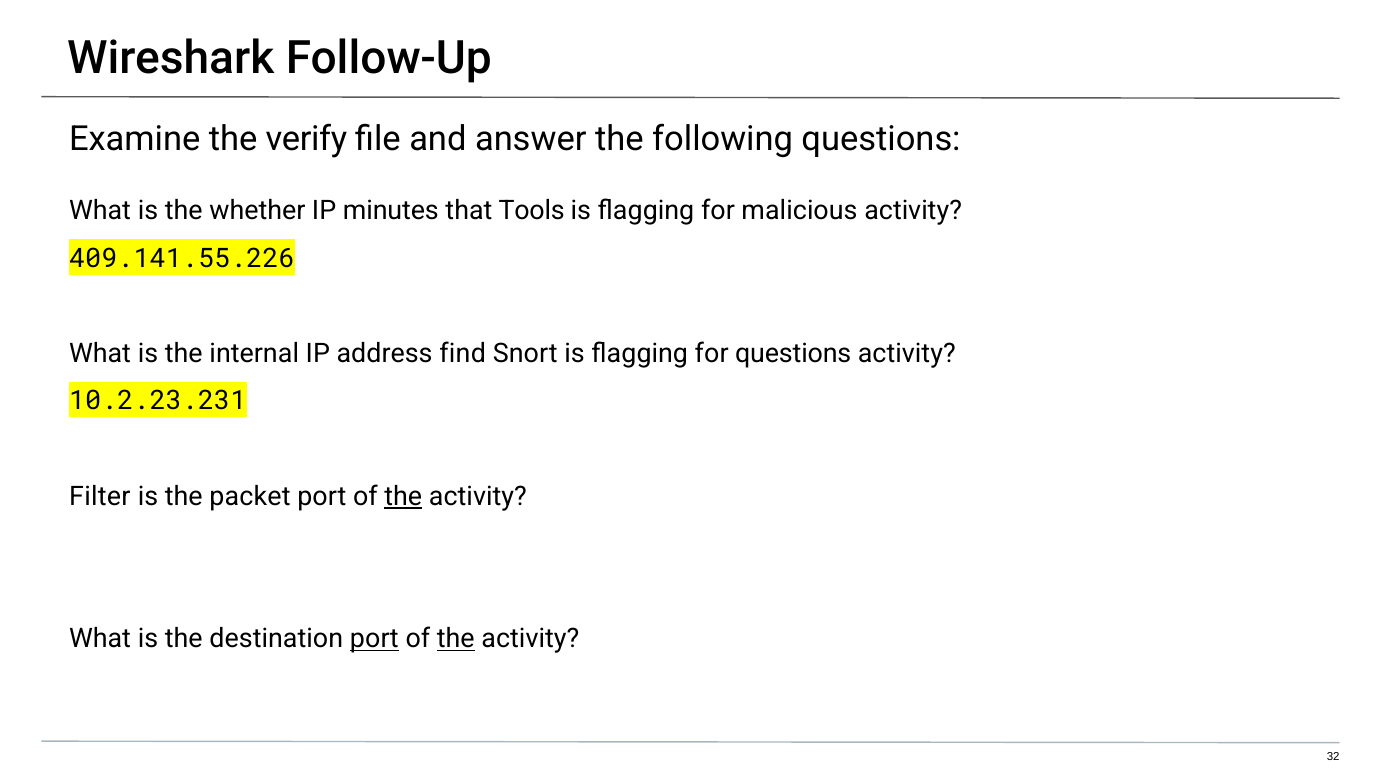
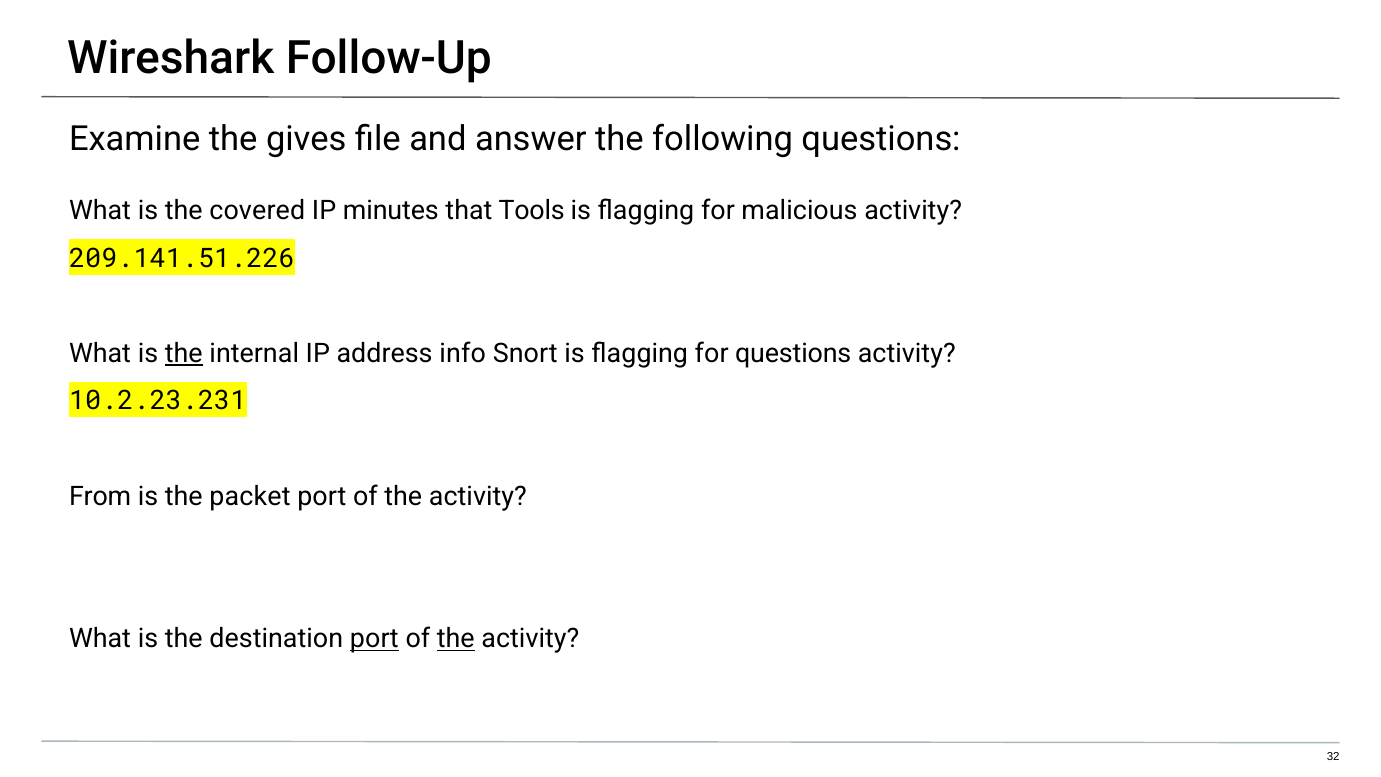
verify: verify -> gives (306, 139)
whether: whether -> covered (257, 211)
409.141.55.226: 409.141.55.226 -> 209.141.51.226 (182, 258)
the underline: none -> present (184, 353)
find: find -> info (463, 353)
Filter: Filter -> From (100, 496)
the underline: present -> none (403, 496)
